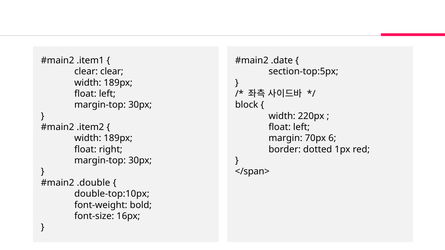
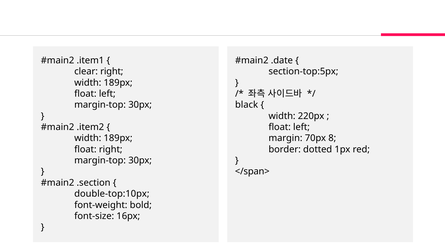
clear clear: clear -> right (112, 72)
block: block -> black (247, 105)
6: 6 -> 8 (332, 138)
.double: .double -> .section (94, 183)
